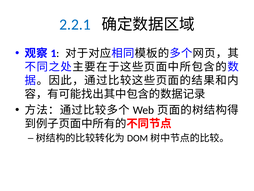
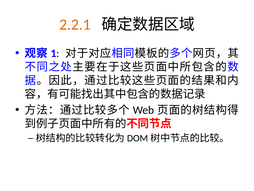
2.2.1 colour: blue -> orange (75, 25)
